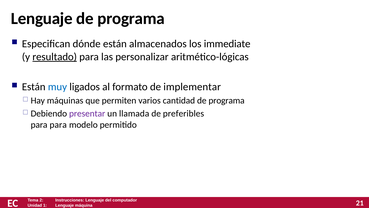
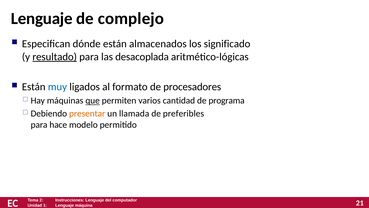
programa: programa -> complejo (131, 18)
immediate: immediate -> significado (227, 44)
personalizar: personalizar -> desacoplada (142, 57)
implementar: implementar -> procesadores (192, 87)
que underline: none -> present (93, 100)
presentar colour: purple -> orange (87, 113)
para para: para -> hace (58, 124)
